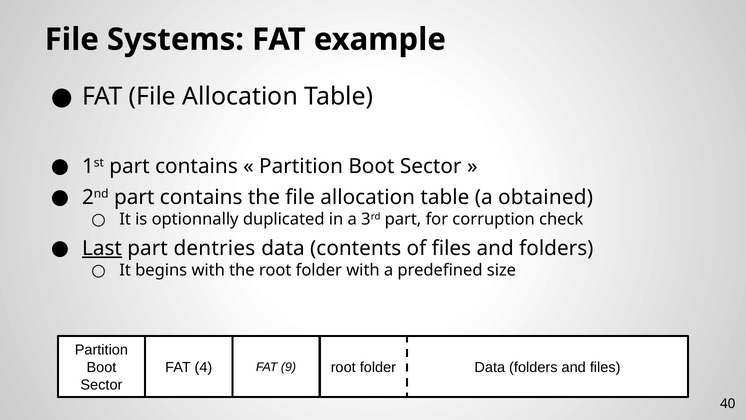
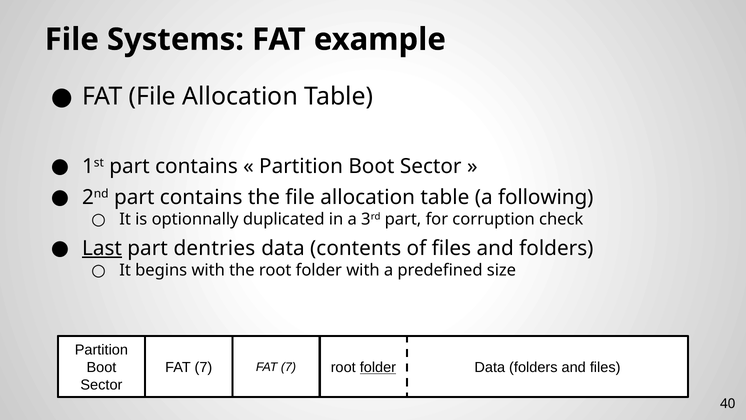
obtained: obtained -> following (546, 197)
4: 4 -> 7 (203, 367)
9: 9 -> 7 (289, 367)
folder underline: none -> present (378, 367)
